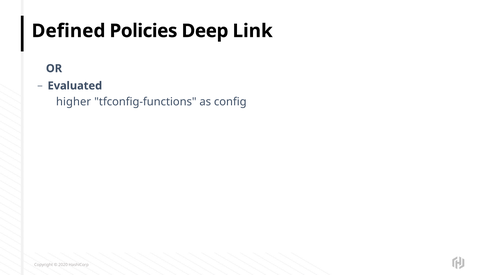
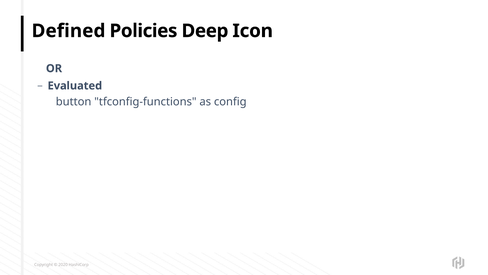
Link: Link -> Icon (253, 31)
higher: higher -> button (74, 102)
